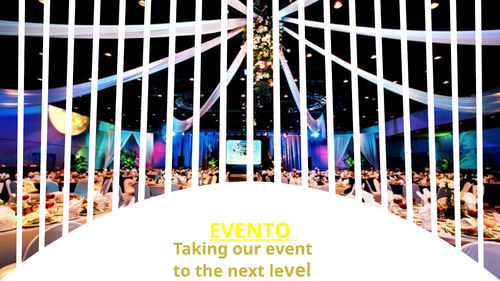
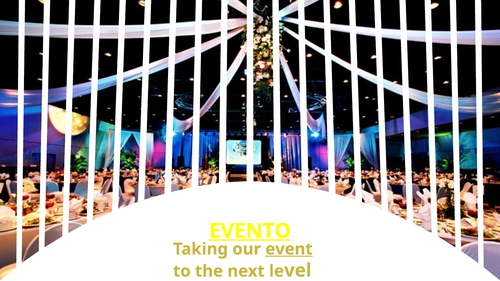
event underline: none -> present (289, 249)
